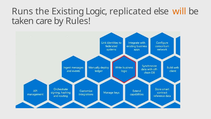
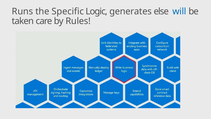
Existing: Existing -> Specific (68, 11)
replicated: replicated -> generates (131, 11)
will colour: orange -> blue (179, 11)
